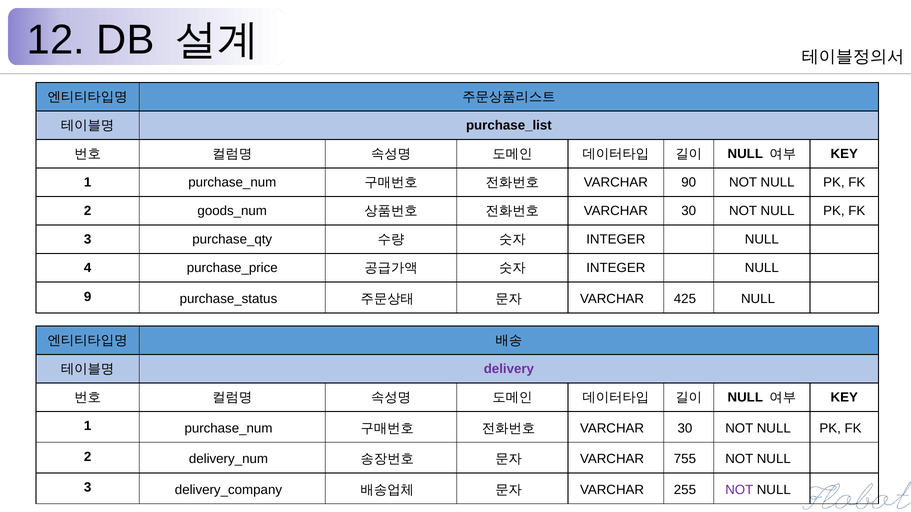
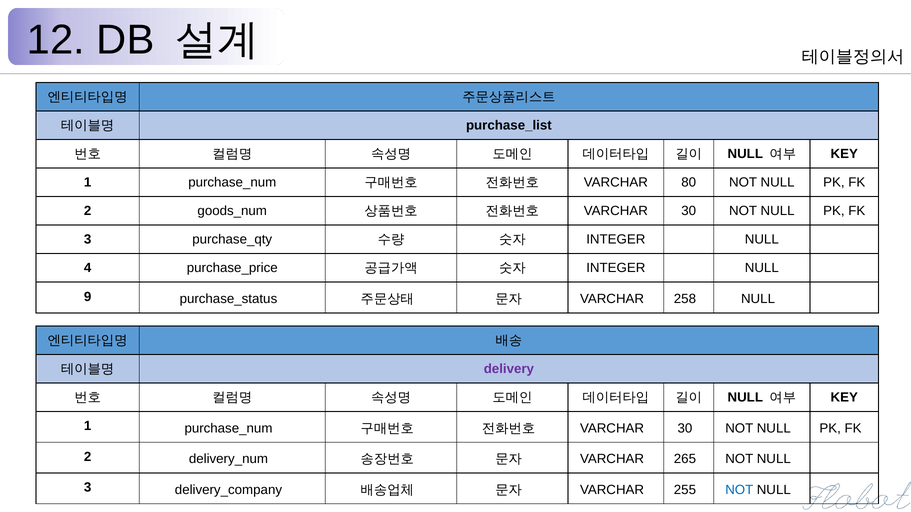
90: 90 -> 80 (689, 183)
425: 425 -> 258 (685, 299)
755: 755 -> 265 (685, 459)
NOT colour: purple -> blue (739, 490)
